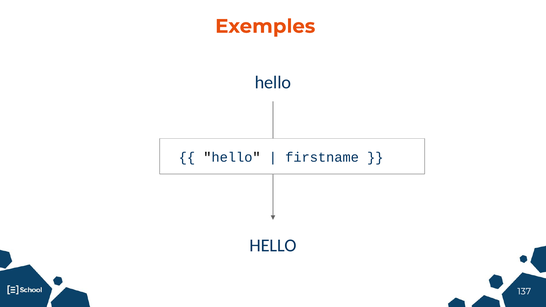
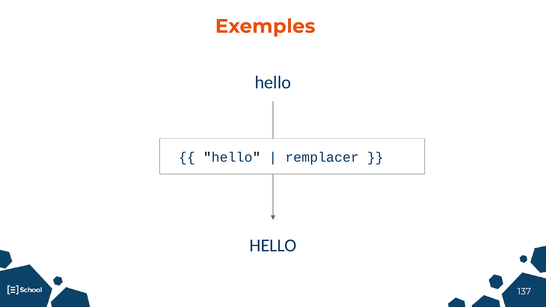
firstname: firstname -> remplacer (322, 157)
